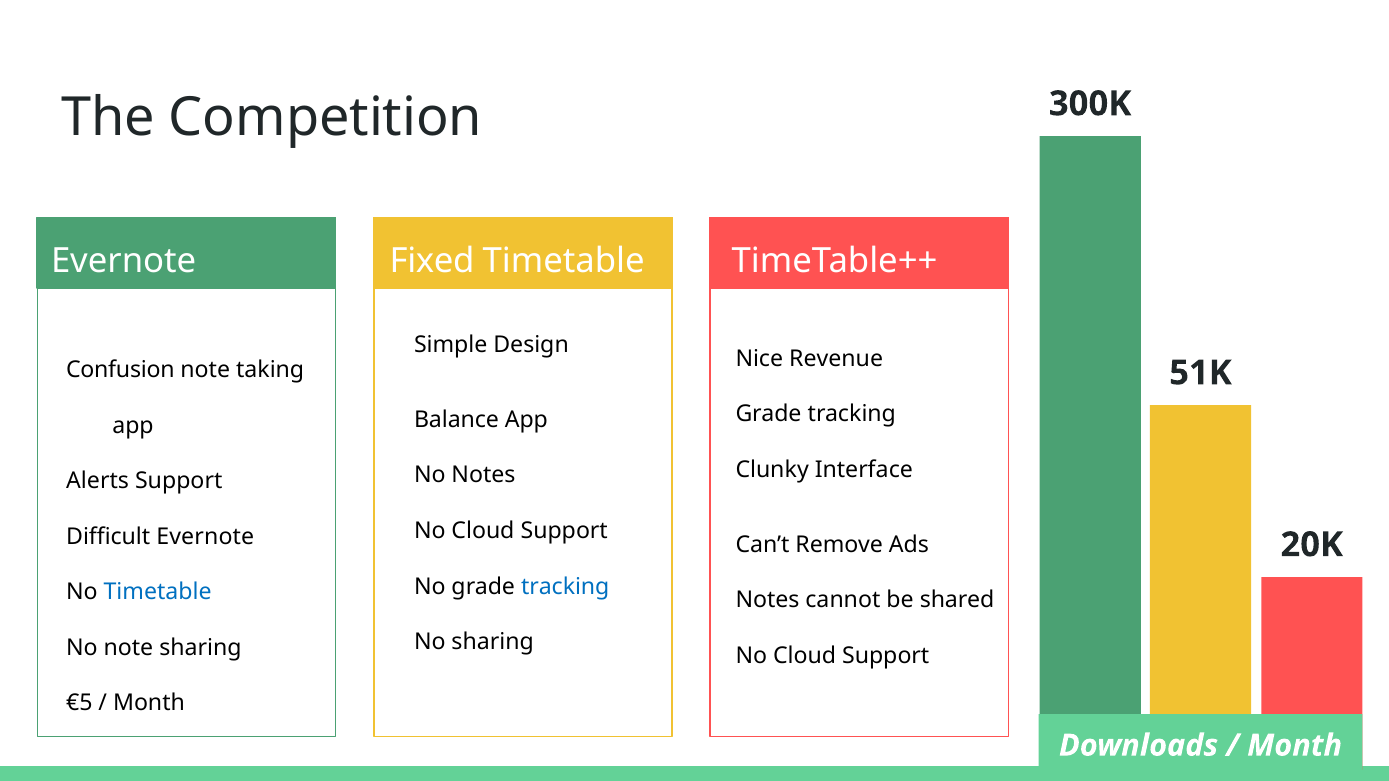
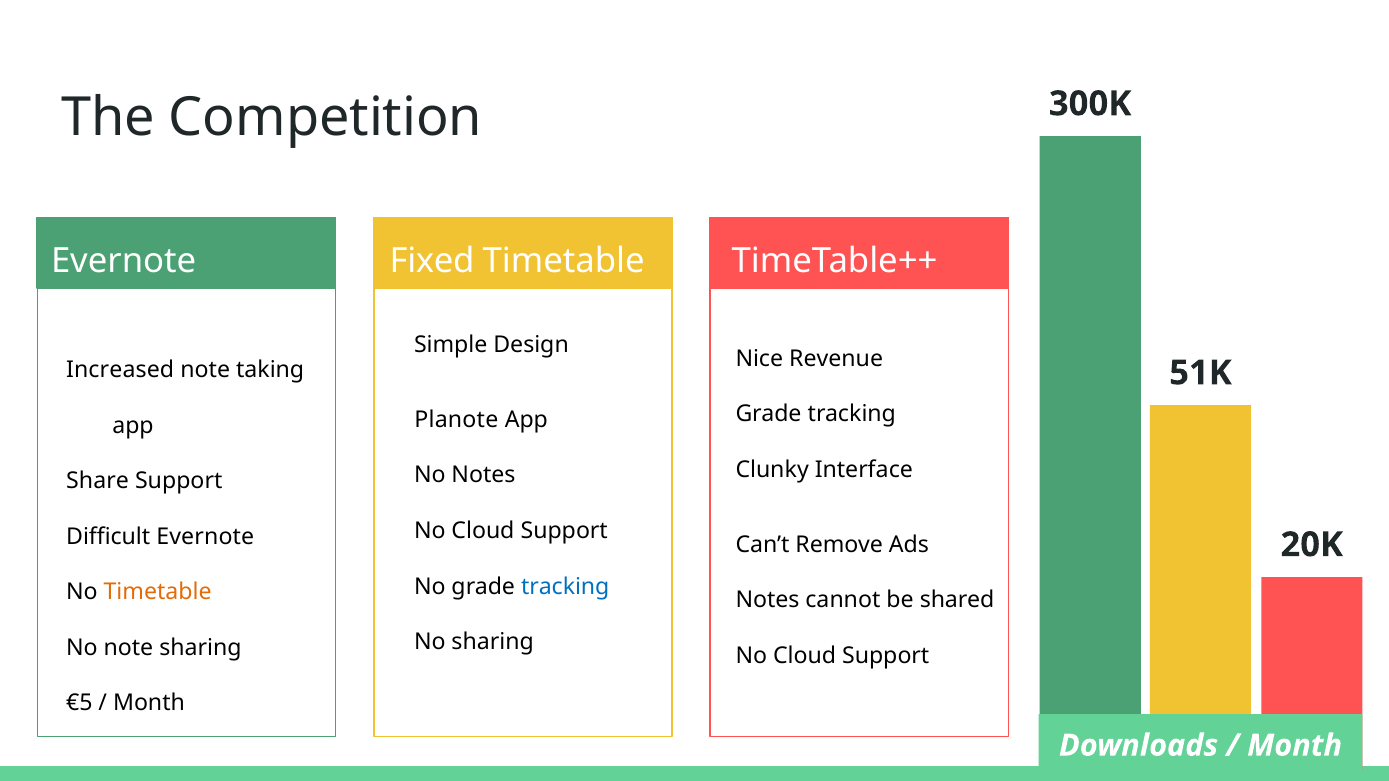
Confusion: Confusion -> Increased (120, 370)
Balance: Balance -> Planote (456, 420)
Alerts: Alerts -> Share (98, 481)
Timetable colour: blue -> orange (158, 593)
